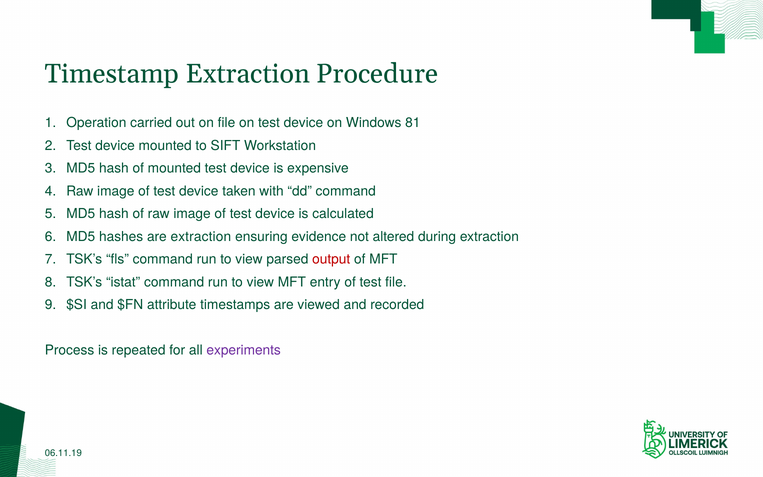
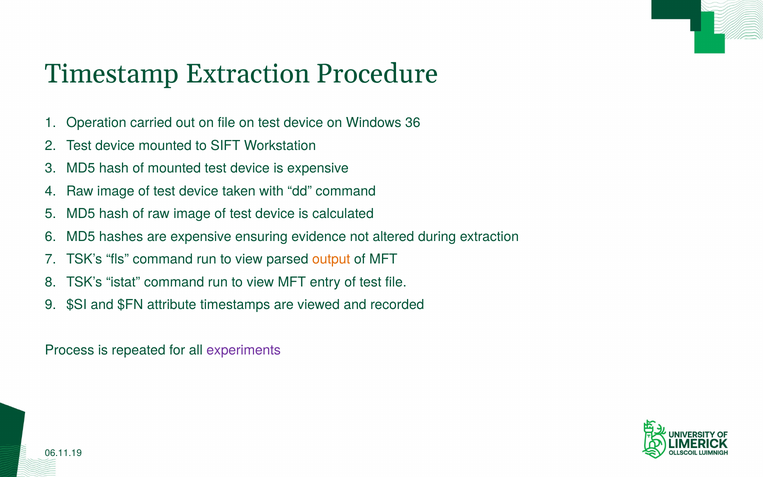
81: 81 -> 36 (413, 123)
are extraction: extraction -> expensive (201, 236)
output colour: red -> orange (331, 259)
